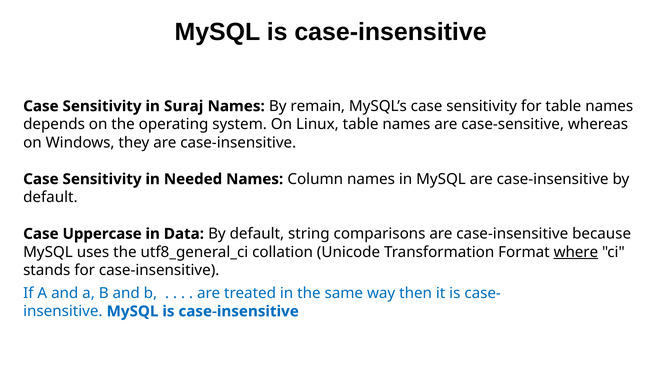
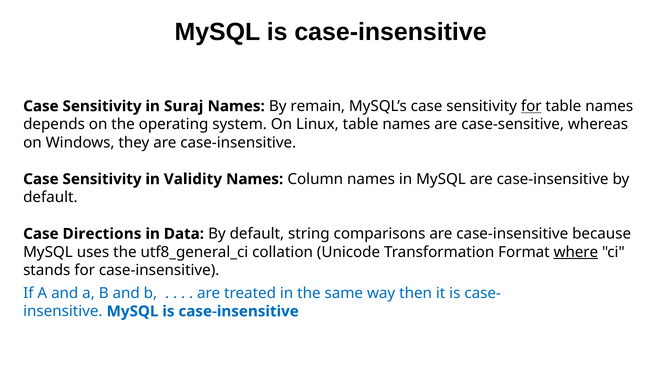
for underline: none -> present (531, 106)
Needed: Needed -> Validity (193, 179)
Uppercase: Uppercase -> Directions (102, 234)
